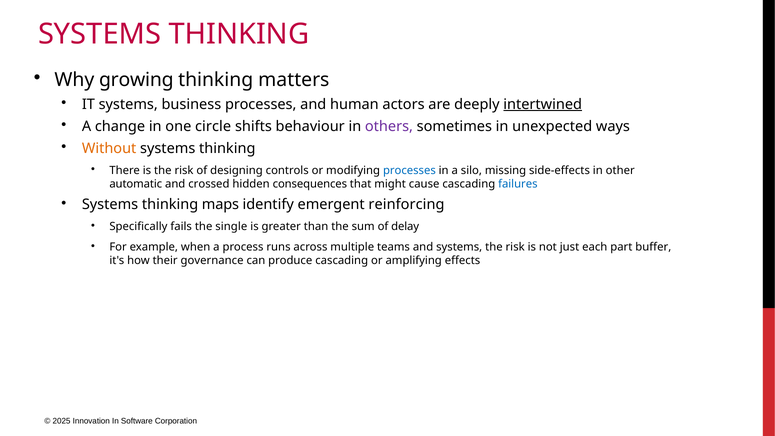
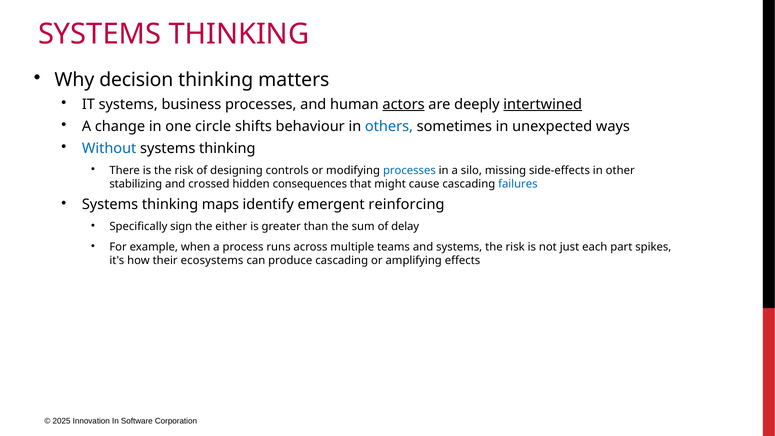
growing: growing -> decision (136, 80)
actors underline: none -> present (404, 104)
others colour: purple -> blue (389, 126)
Without colour: orange -> blue (109, 148)
automatic: automatic -> stabilizing (136, 184)
fails: fails -> sign (181, 227)
single: single -> either (231, 227)
buffer: buffer -> spikes (653, 247)
governance: governance -> ecosystems (212, 261)
